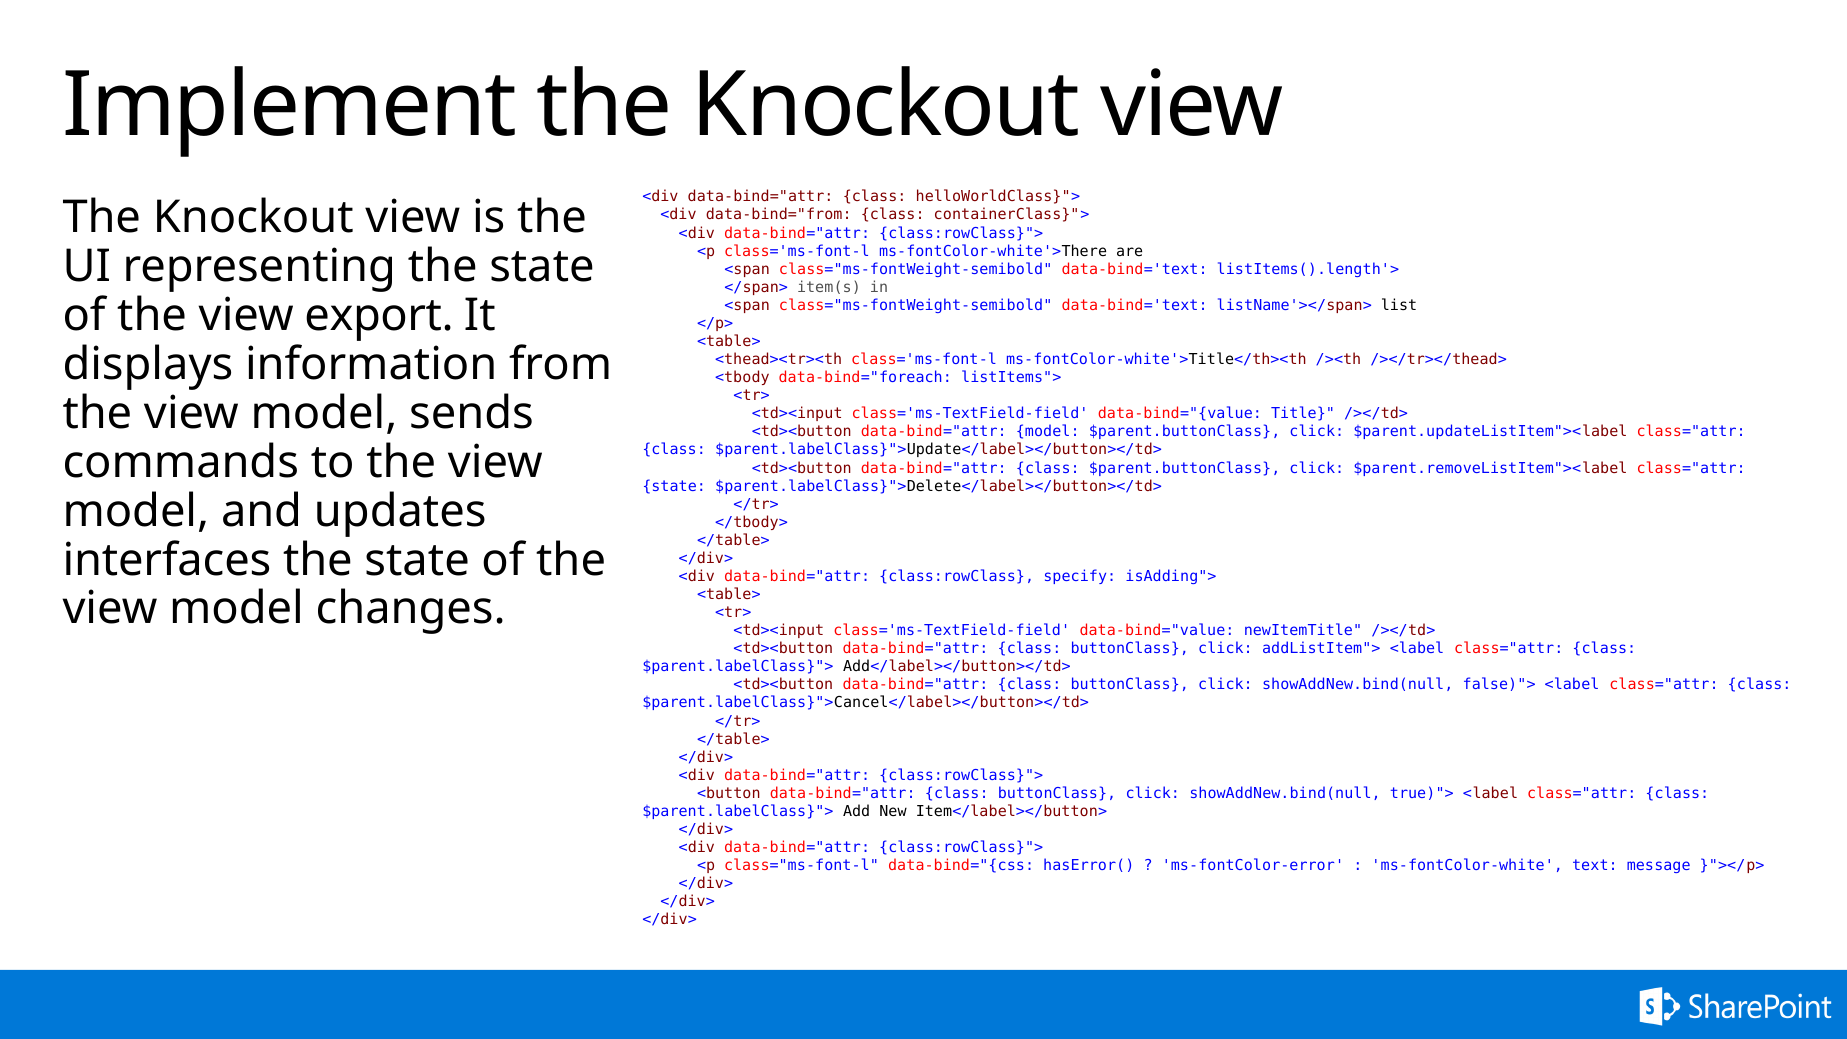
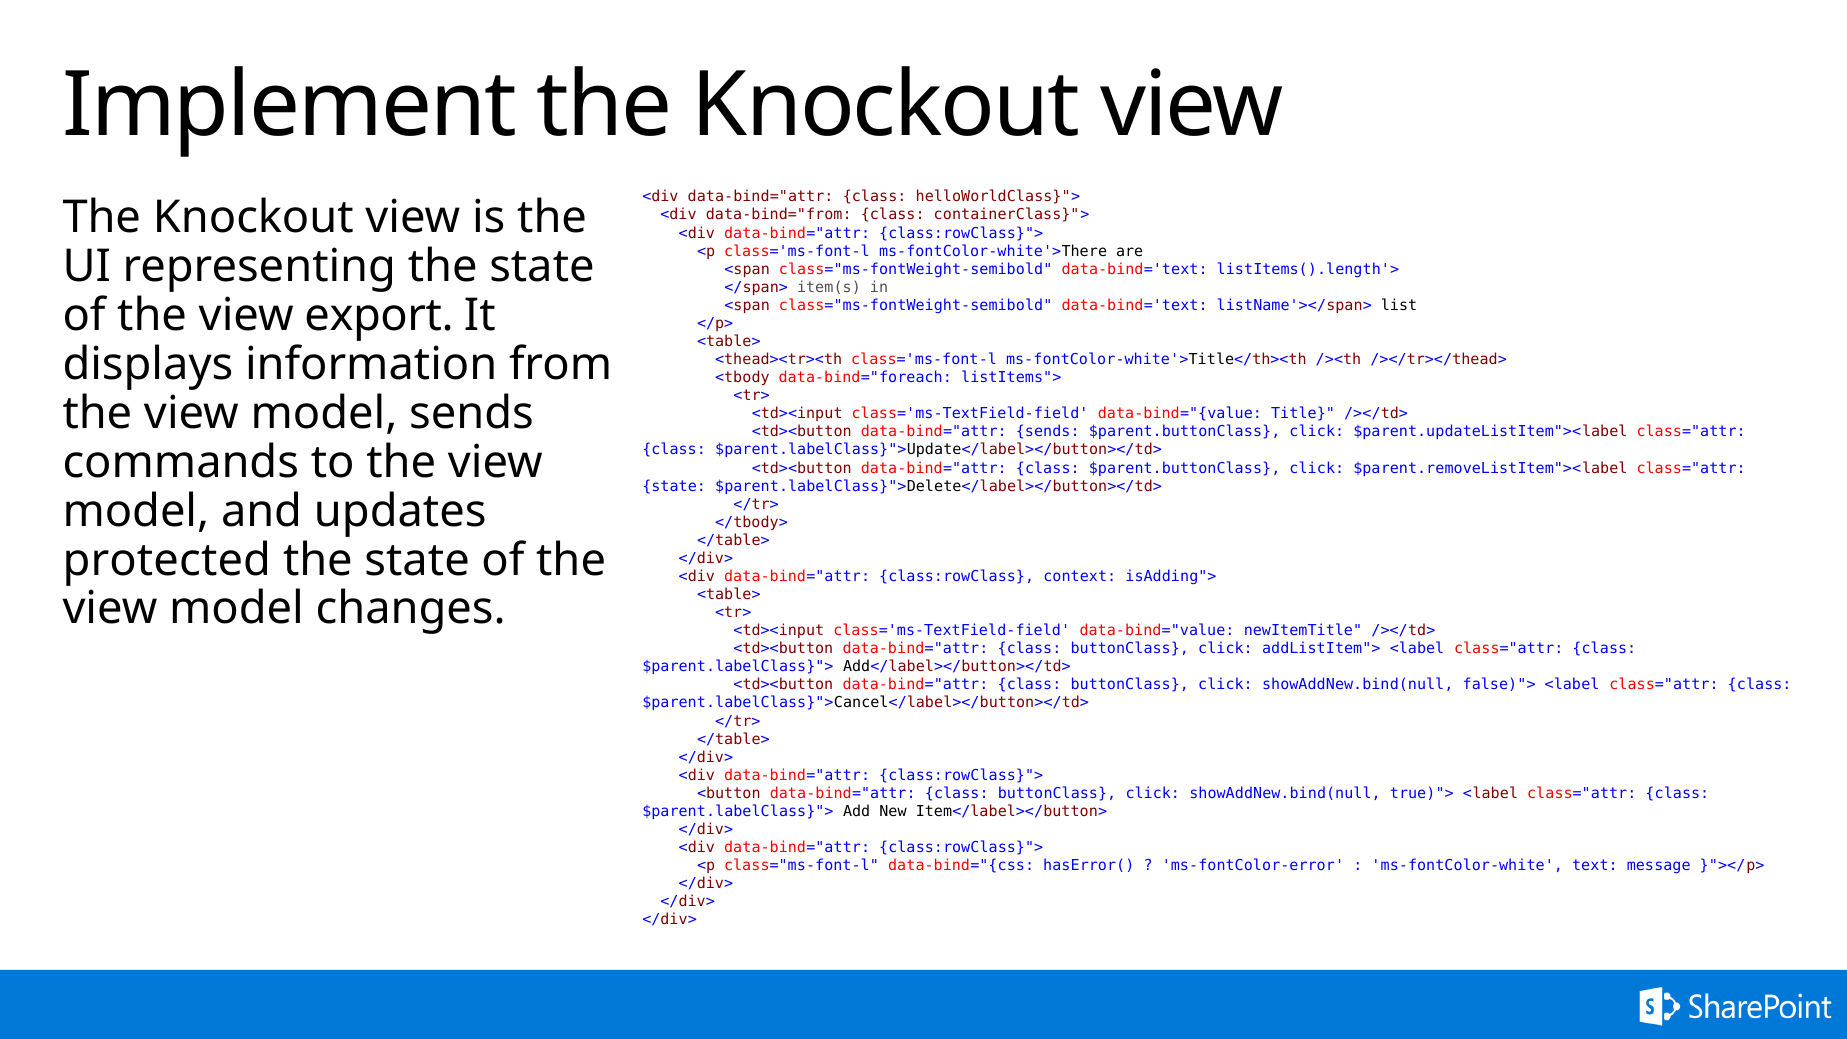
data-bind="attr model: model -> sends (1048, 432)
interfaces: interfaces -> protected (167, 560)
specify: specify -> context (1080, 576)
